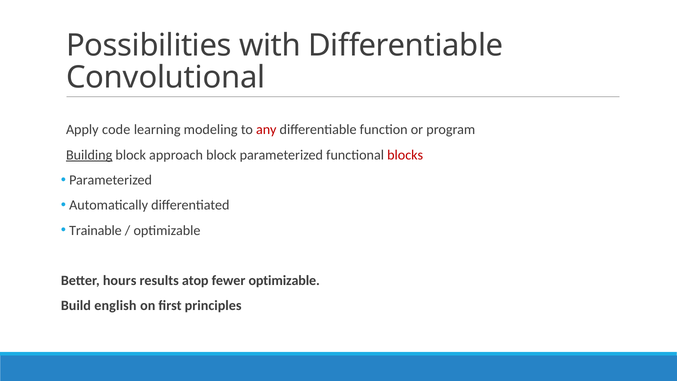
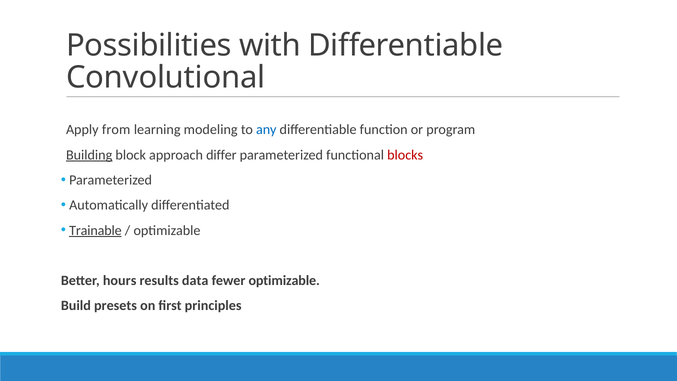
code: code -> from (116, 130)
any colour: red -> blue (266, 130)
approach block: block -> differ (221, 155)
Trainable underline: none -> present (95, 230)
atop: atop -> data (195, 281)
english: english -> presets (115, 306)
